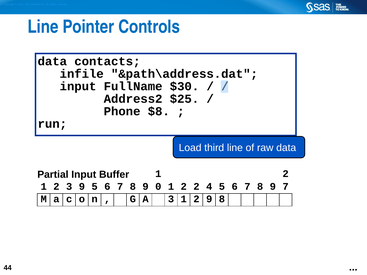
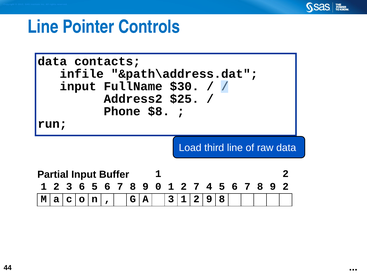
3 9: 9 -> 6 (82, 187)
2 2: 2 -> 7 (196, 187)
9 7: 7 -> 2 (286, 187)
